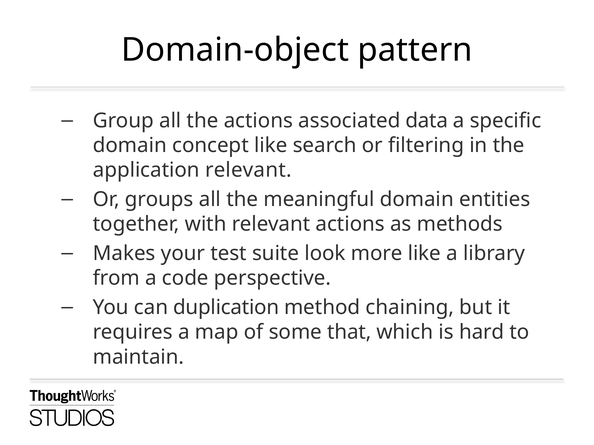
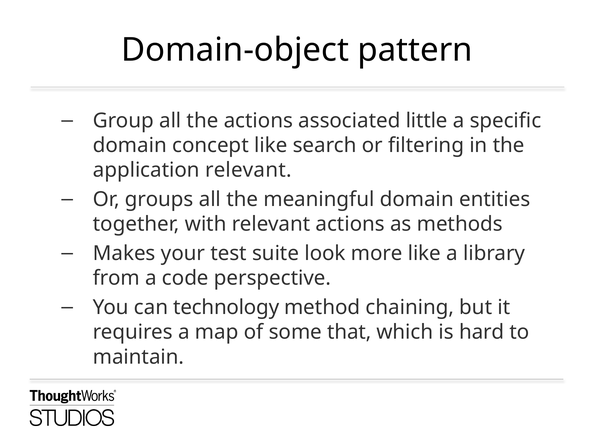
data: data -> little (427, 121)
duplication: duplication -> technology (226, 308)
